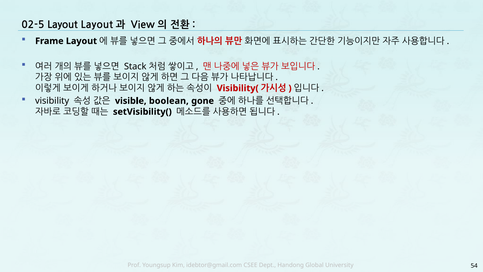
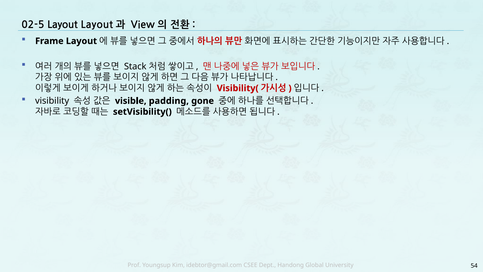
boolean: boolean -> padding (169, 101)
